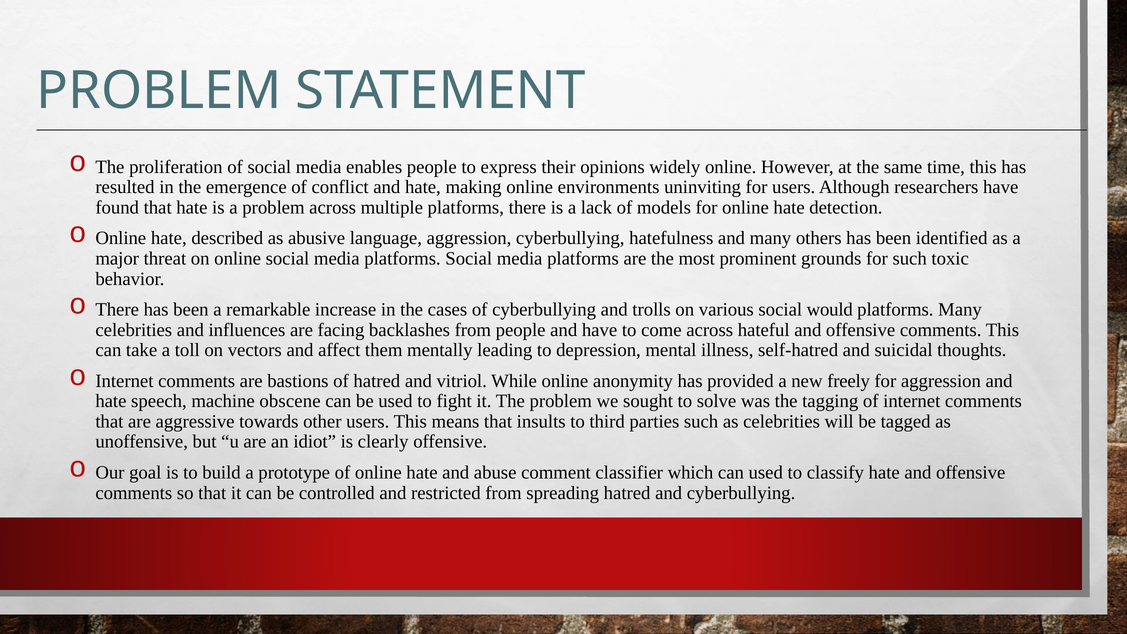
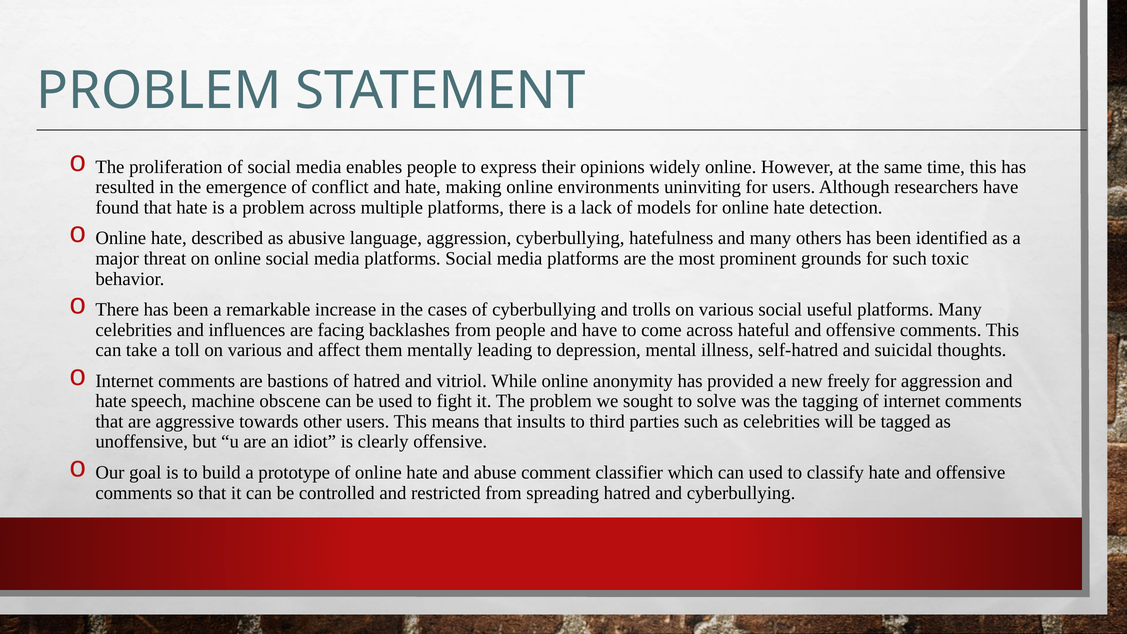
would: would -> useful (830, 310)
toll on vectors: vectors -> various (255, 350)
